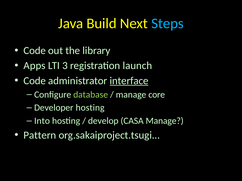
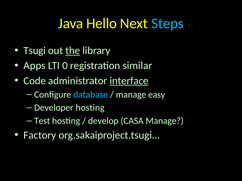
Build: Build -> Hello (102, 23)
Code: Code -> Tsugi (35, 51)
the underline: none -> present (73, 51)
3: 3 -> 0 (65, 66)
launch: launch -> similar (137, 66)
database colour: light green -> light blue (91, 95)
core: core -> easy (157, 95)
Into: Into -> Test (42, 121)
Pattern: Pattern -> Factory (40, 136)
